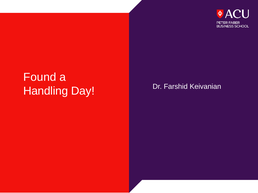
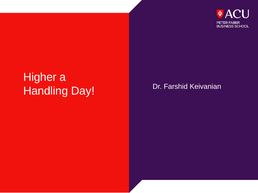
Found: Found -> Higher (40, 77)
